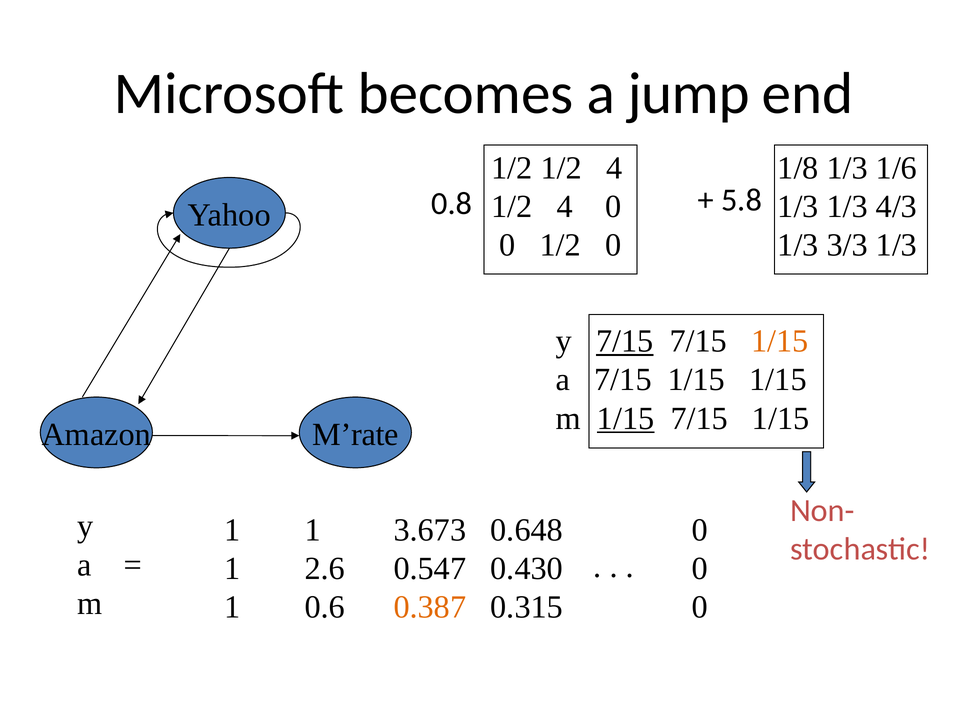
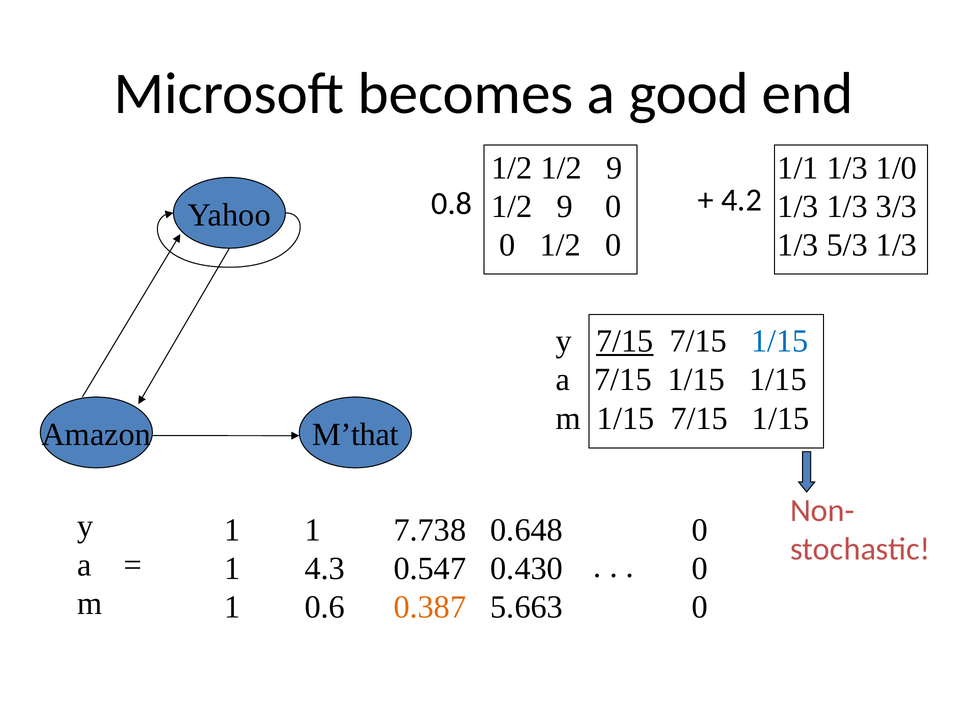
jump: jump -> good (689, 94)
1/2 1/2 4: 4 -> 9 (614, 168)
1/8: 1/8 -> 1/1 (798, 168)
1/6: 1/6 -> 1/0 (897, 168)
5.8: 5.8 -> 4.2 (742, 200)
4: 4 -> 9 (565, 207)
4/3: 4/3 -> 3/3 (897, 207)
3/3: 3/3 -> 5/3 (847, 245)
1/15 colour: orange -> blue (780, 341)
1/15 underline: present -> none (626, 418)
M’rate: M’rate -> M’that (355, 435)
3.673: 3.673 -> 7.738 (430, 530)
2.6: 2.6 -> 4.3 (325, 569)
0.315: 0.315 -> 5.663 (527, 607)
